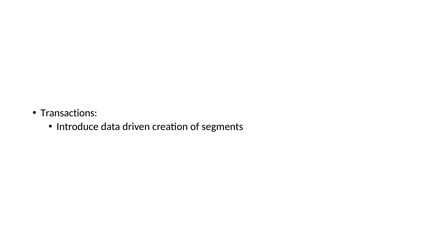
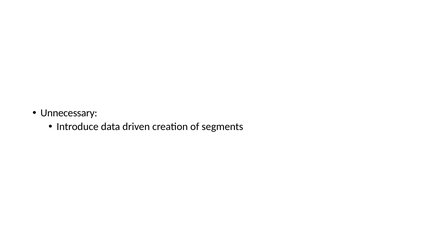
Transactions: Transactions -> Unnecessary (69, 113)
